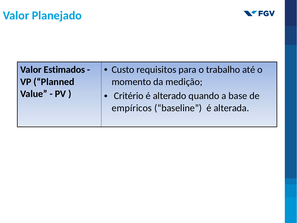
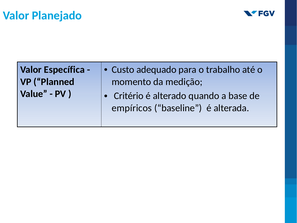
requisitos: requisitos -> adequado (156, 70)
Estimados: Estimados -> Específica (64, 70)
